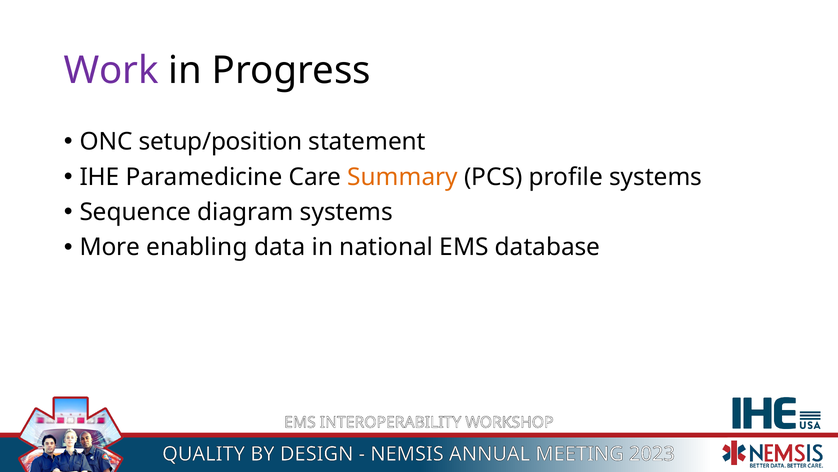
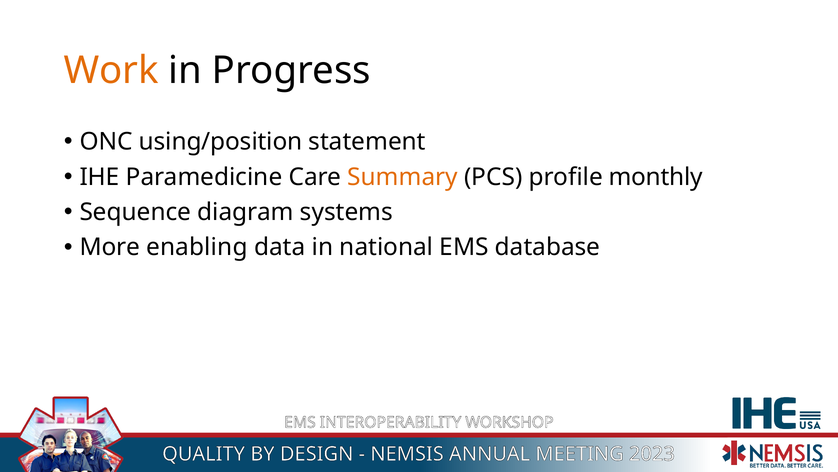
Work colour: purple -> orange (111, 70)
setup/position: setup/position -> using/position (221, 142)
profile systems: systems -> monthly (656, 177)
